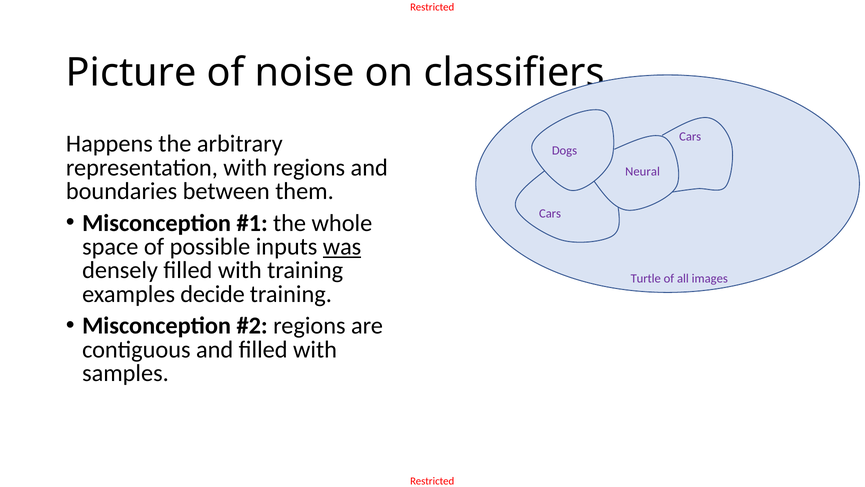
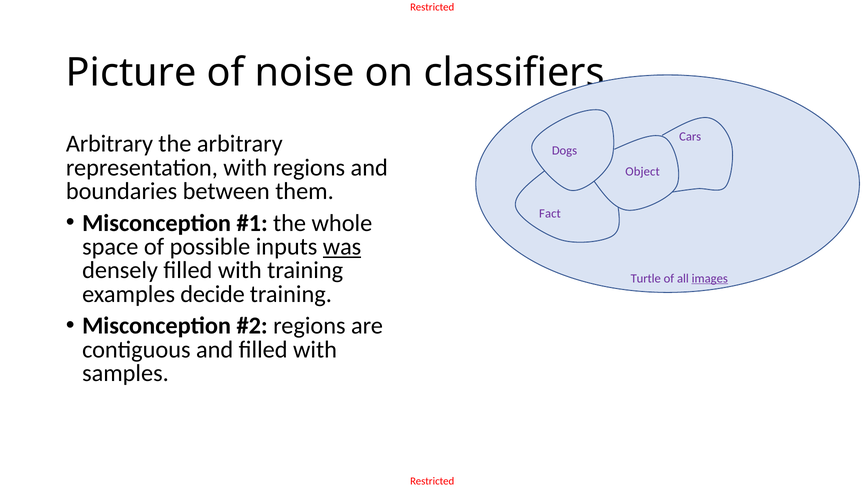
Happens: Happens -> Arbitrary (110, 144)
Neural: Neural -> Object (643, 172)
Cars: Cars -> Fact (550, 213)
images underline: none -> present (710, 278)
